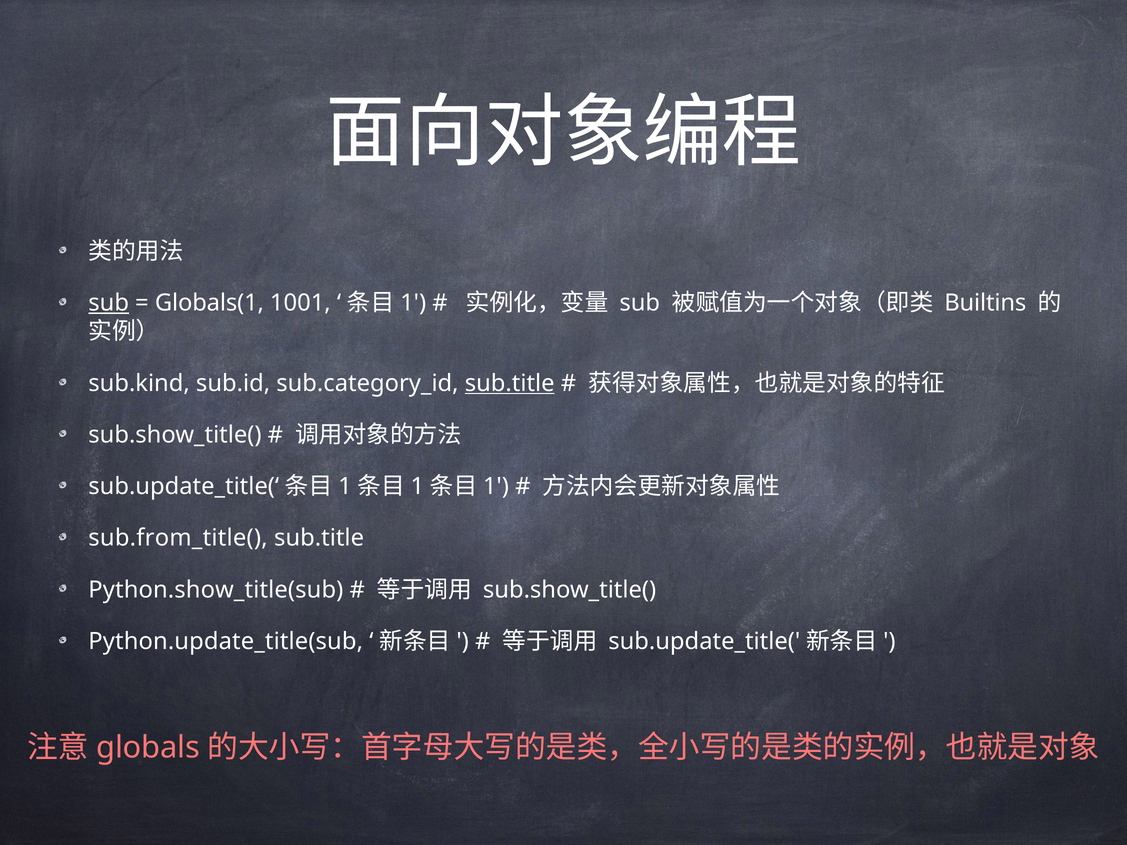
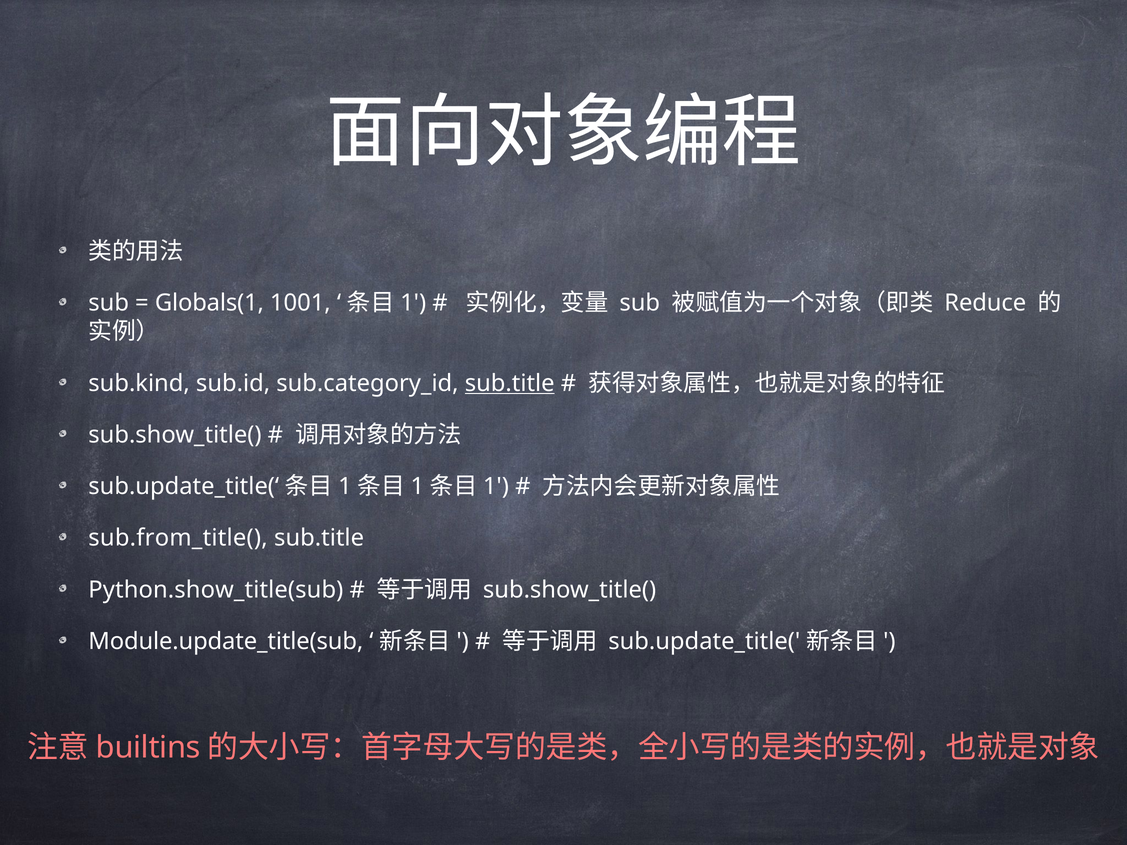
sub underline: present -> none (109, 303)
Builtins: Builtins -> Reduce (985, 303)
Python.update_title(sub: Python.update_title(sub -> Module.update_title(sub (226, 642)
globals: globals -> builtins (148, 748)
